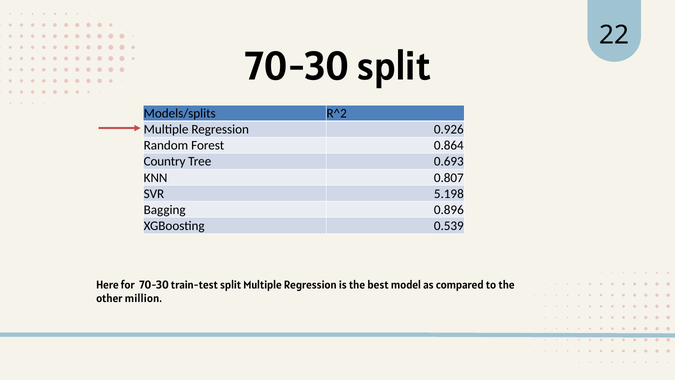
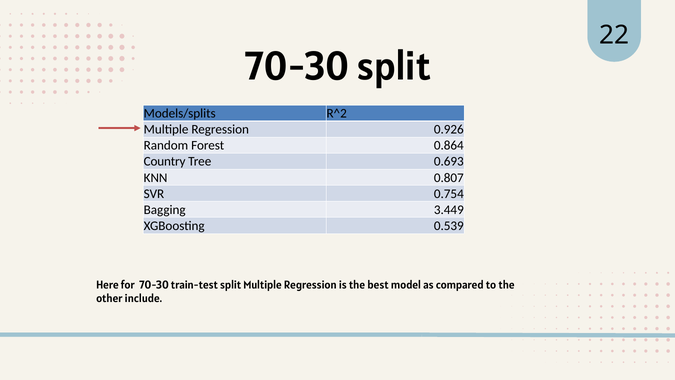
5.198: 5.198 -> 0.754 (449, 194)
0.896: 0.896 -> 3.449 (449, 210)
million: million -> include (143, 298)
